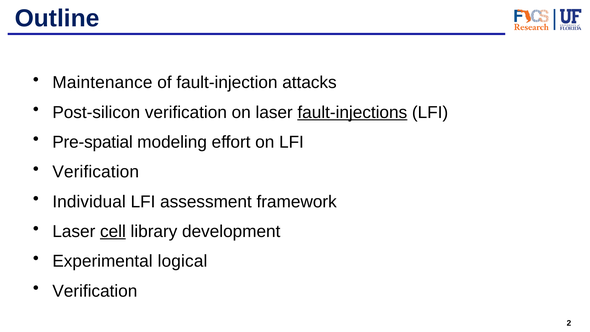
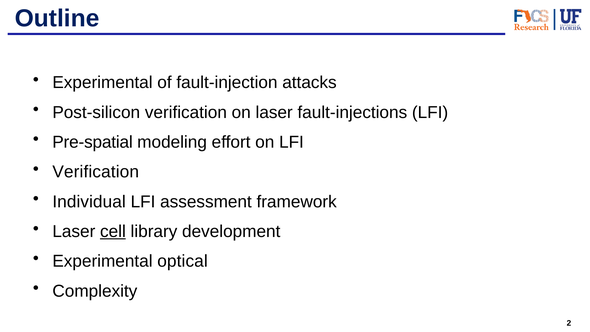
Maintenance: Maintenance -> Experimental (102, 83)
fault-injections underline: present -> none (352, 112)
logical: logical -> optical (183, 261)
Verification: Verification -> Complexity (95, 291)
